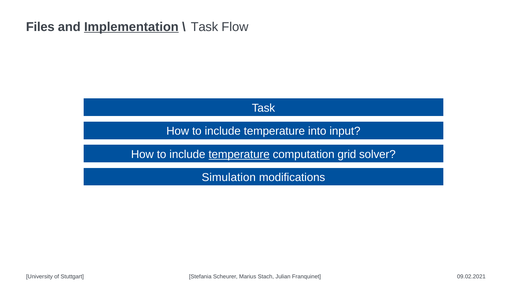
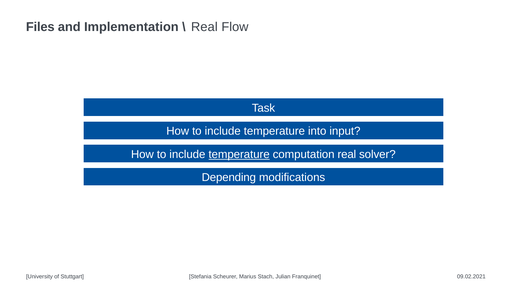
Implementation underline: present -> none (131, 27)
Task: Task -> Real (204, 27)
computation grid: grid -> real (347, 154)
Simulation: Simulation -> Depending (229, 177)
